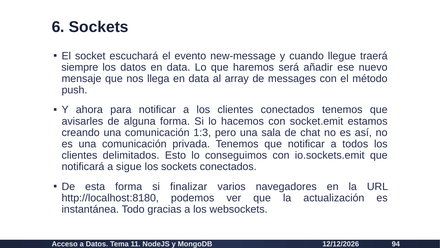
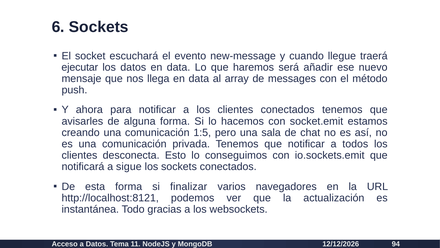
siempre: siempre -> ejecutar (80, 67)
1:3: 1:3 -> 1:5 (202, 132)
delimitados: delimitados -> desconecta (131, 155)
http://localhost:8180: http://localhost:8180 -> http://localhost:8121 (110, 198)
